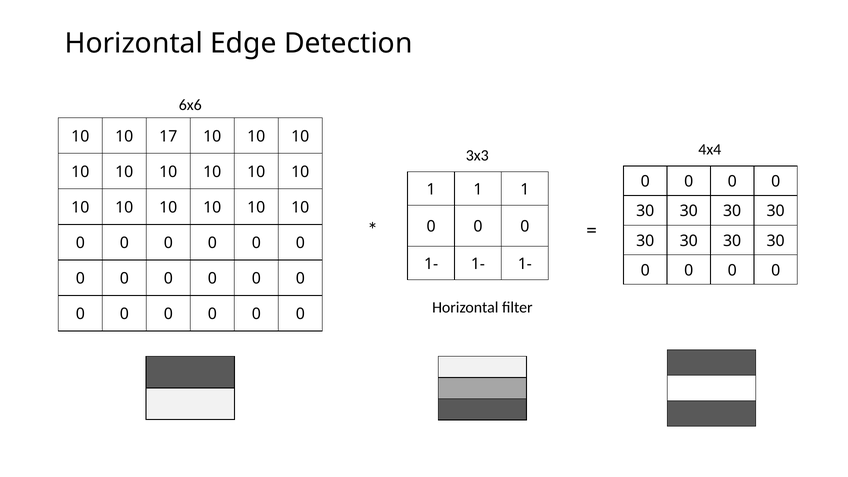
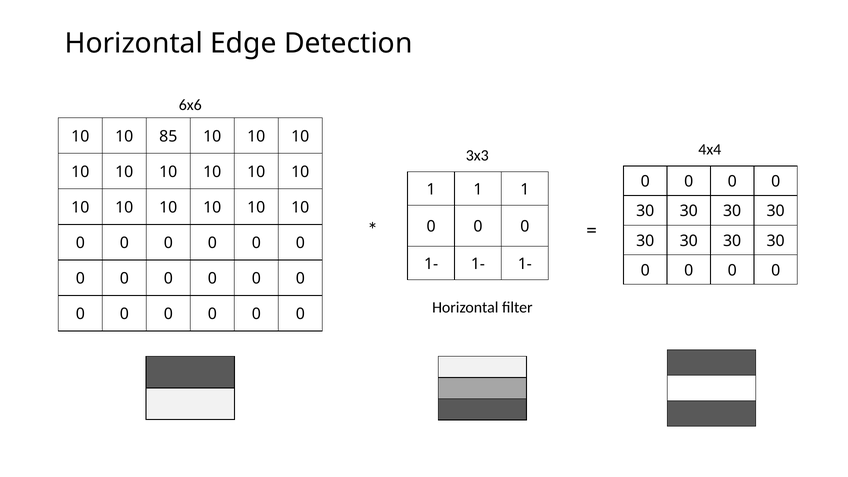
17: 17 -> 85 (168, 136)
